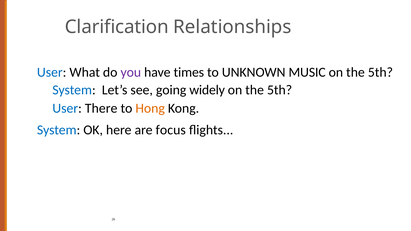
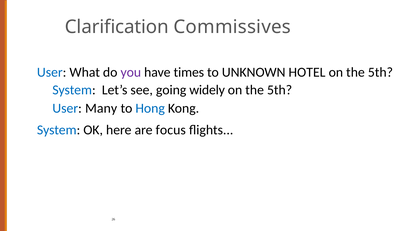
Relationships: Relationships -> Commissives (232, 27)
MUSIC: MUSIC -> HOTEL (307, 72)
There: There -> Many (101, 108)
Hong colour: orange -> blue (150, 108)
